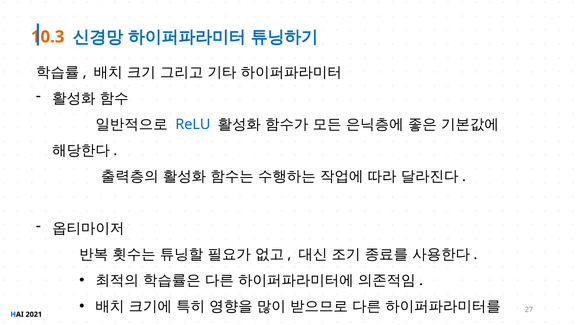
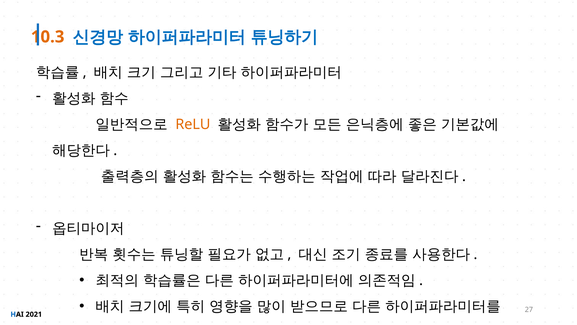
ReLU colour: blue -> orange (193, 124)
